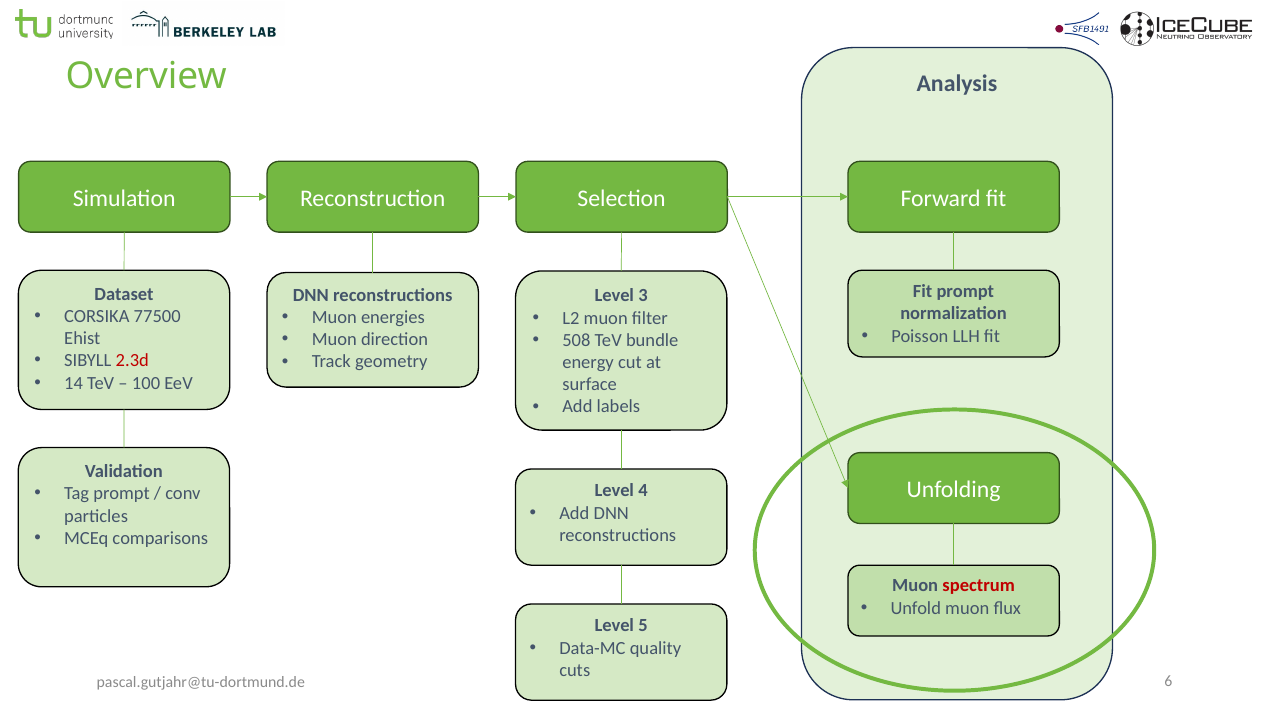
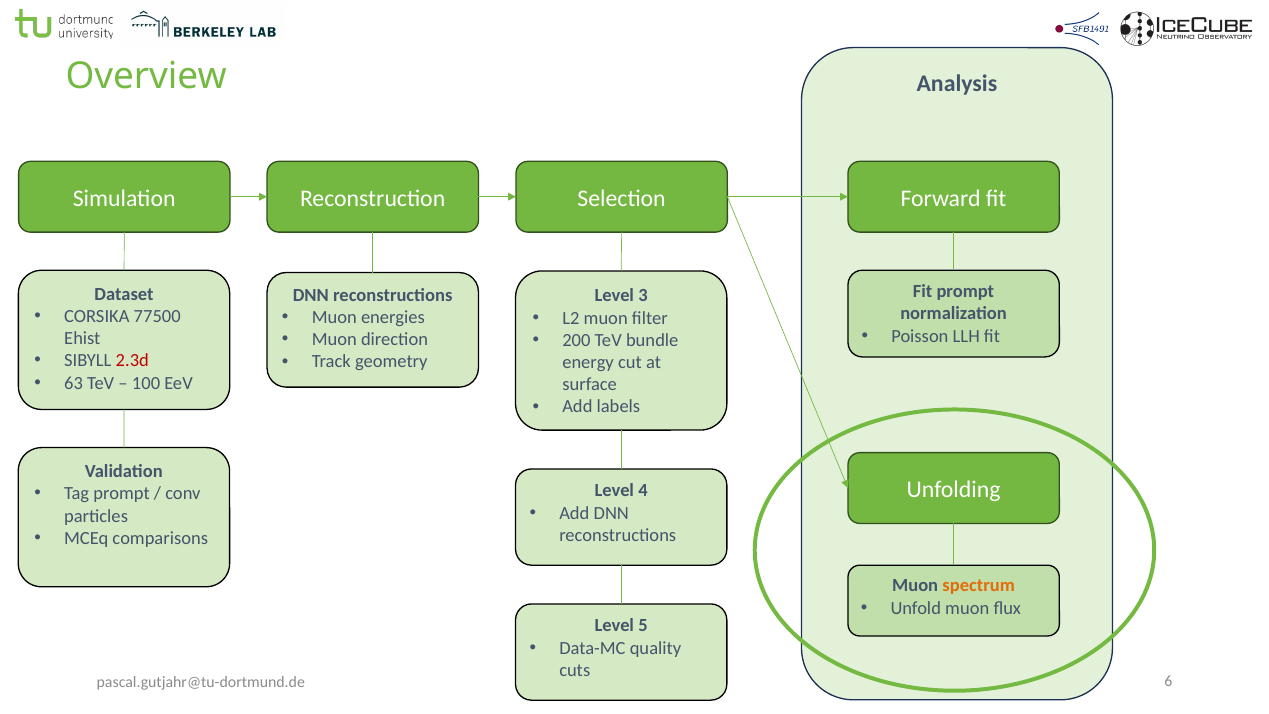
508: 508 -> 200 (576, 340)
14: 14 -> 63 (74, 383)
spectrum colour: red -> orange (979, 586)
